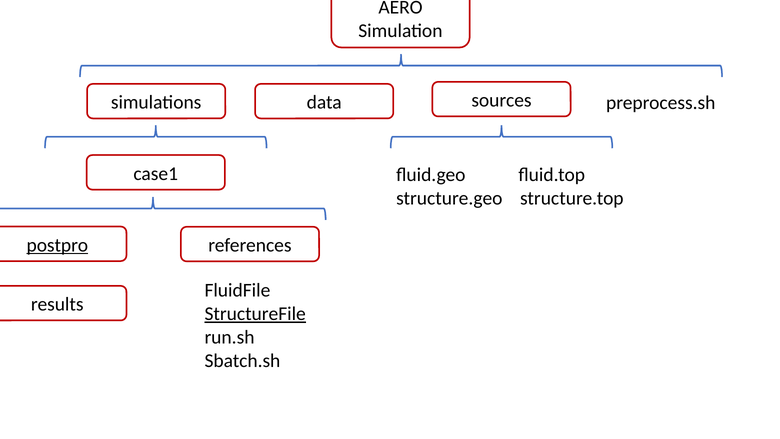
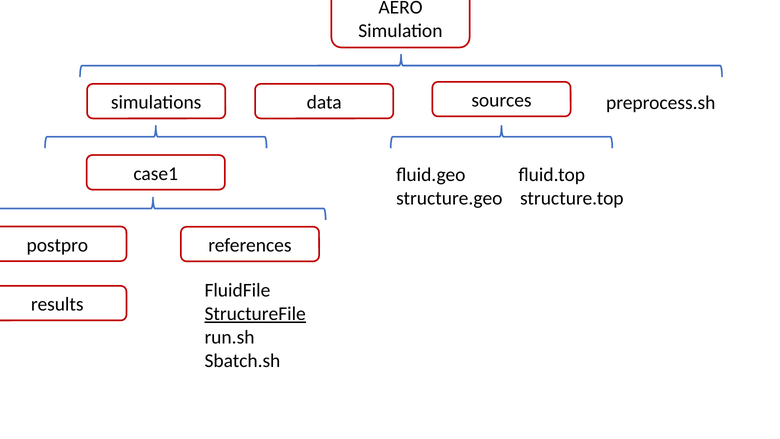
postpro underline: present -> none (57, 245)
